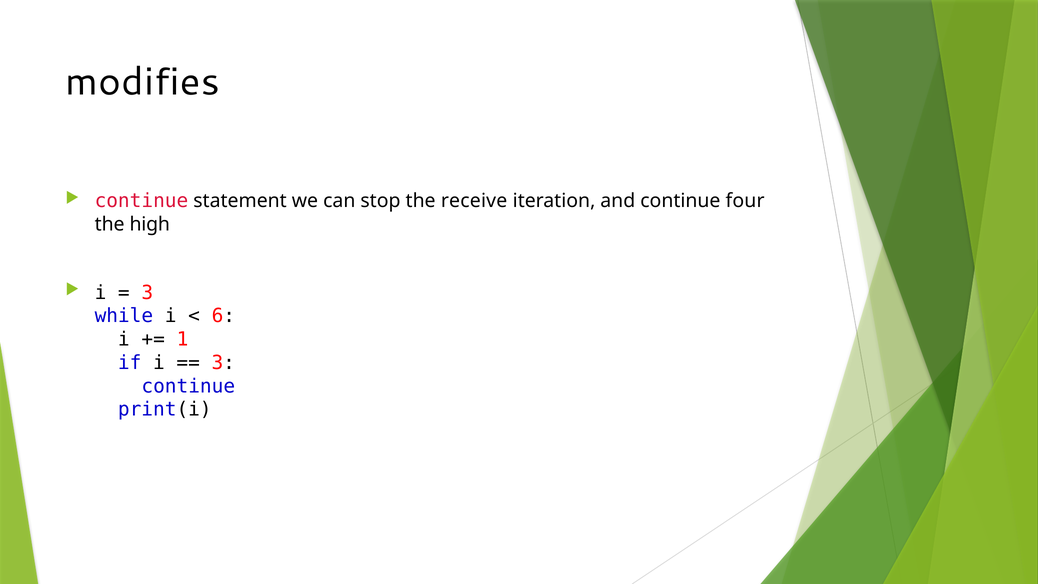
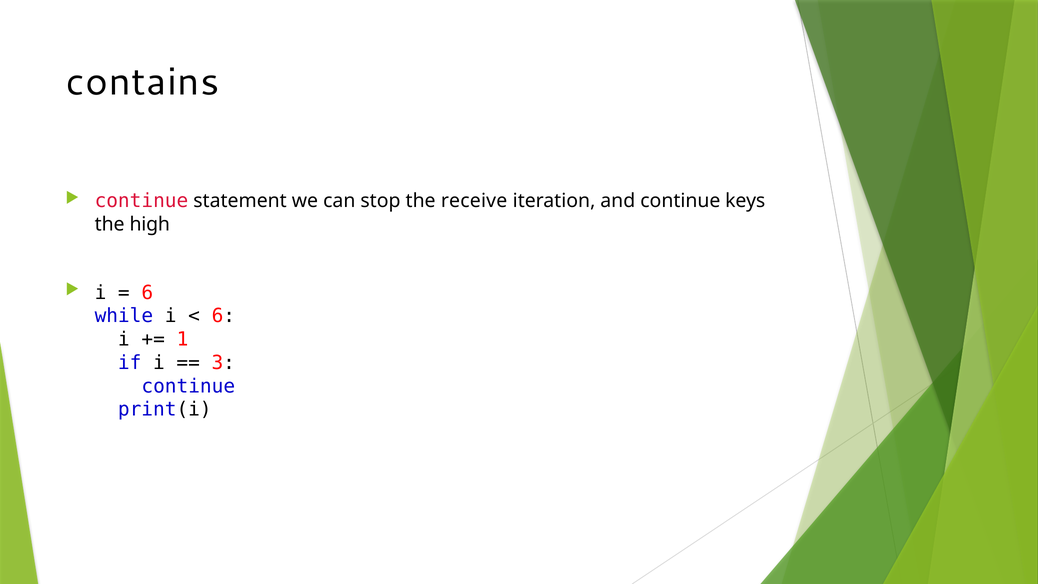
modifies: modifies -> contains (143, 82)
four: four -> keys (745, 201)
3: 3 -> 6 (147, 293)
